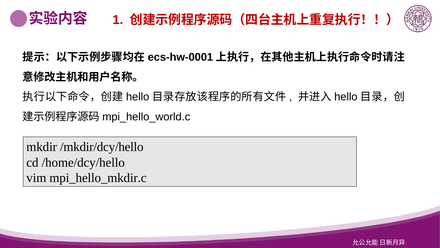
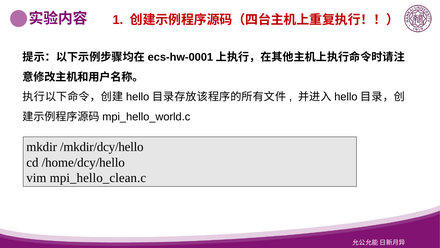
mpi_hello_mkdir.c: mpi_hello_mkdir.c -> mpi_hello_clean.c (98, 178)
